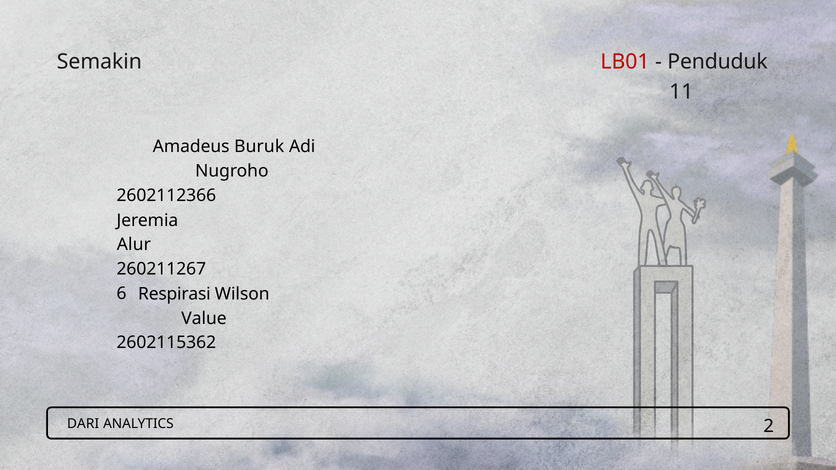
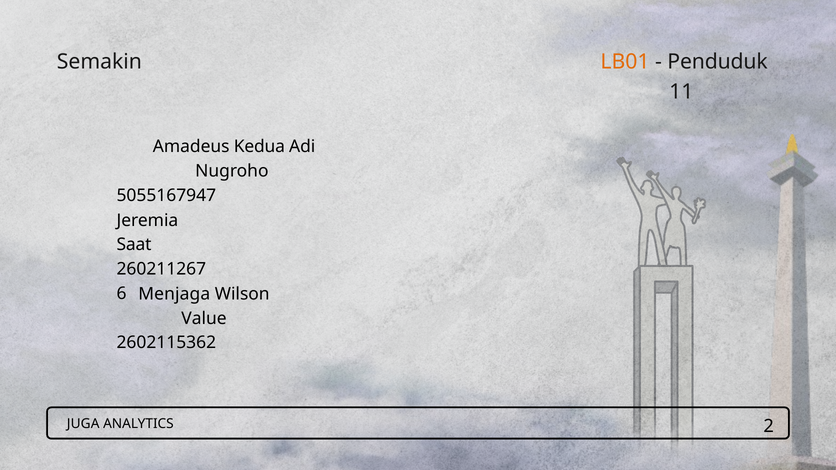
LB01 colour: red -> orange (625, 62)
Buruk: Buruk -> Kedua (259, 147)
2602112366: 2602112366 -> 5055167947 (166, 195)
Alur: Alur -> Saat (134, 245)
Respirasi: Respirasi -> Menjaga (174, 294)
DARI: DARI -> JUGA (83, 424)
